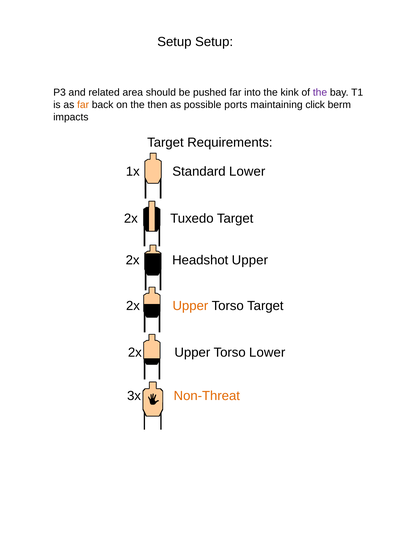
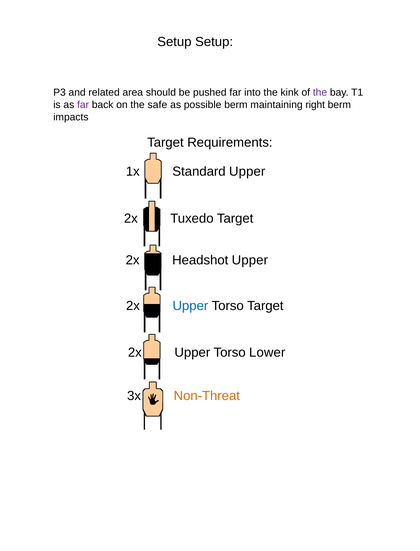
far colour: orange -> purple (83, 105)
then: then -> safe (157, 105)
possible ports: ports -> berm (236, 105)
click: click -> right (315, 105)
Standard Lower: Lower -> Upper (247, 172)
Upper colour: orange -> blue (190, 306)
